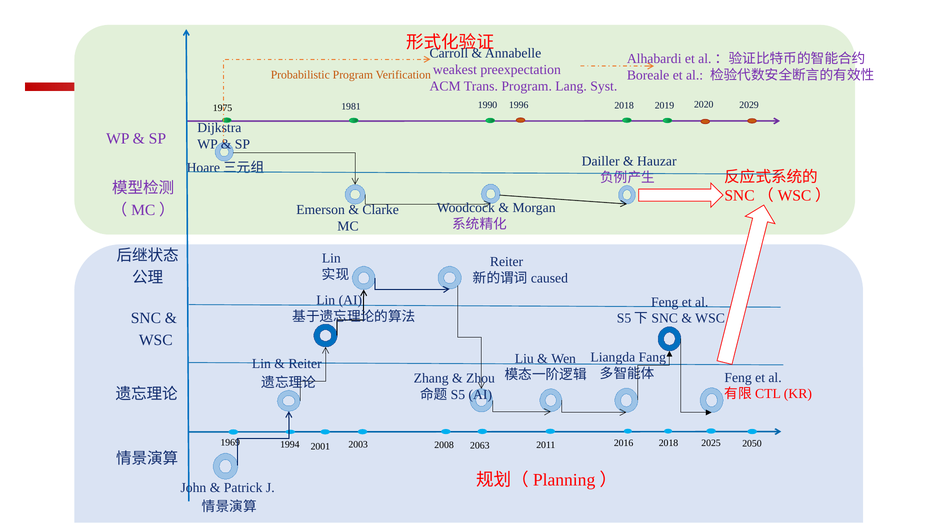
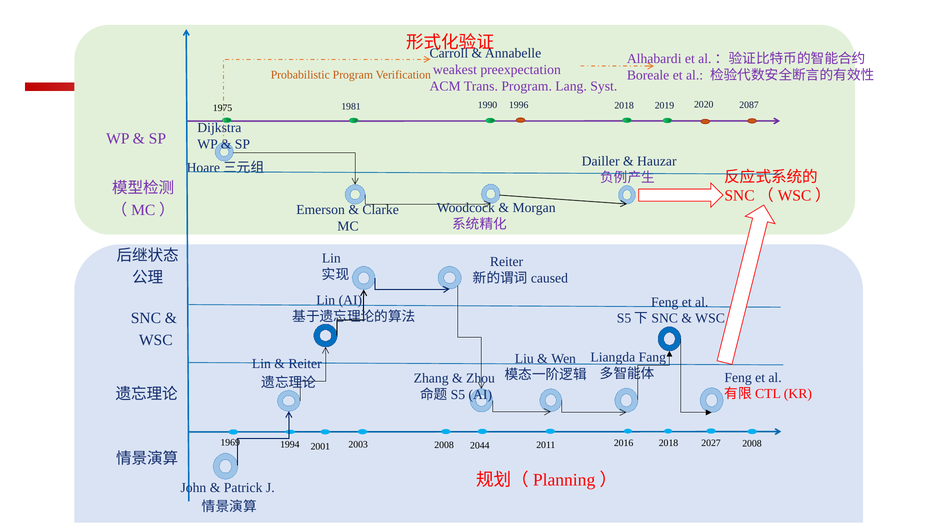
2029: 2029 -> 2087 (749, 105)
2063: 2063 -> 2044 (480, 446)
2025: 2025 -> 2027 (711, 443)
2050: 2050 -> 2008 (752, 444)
